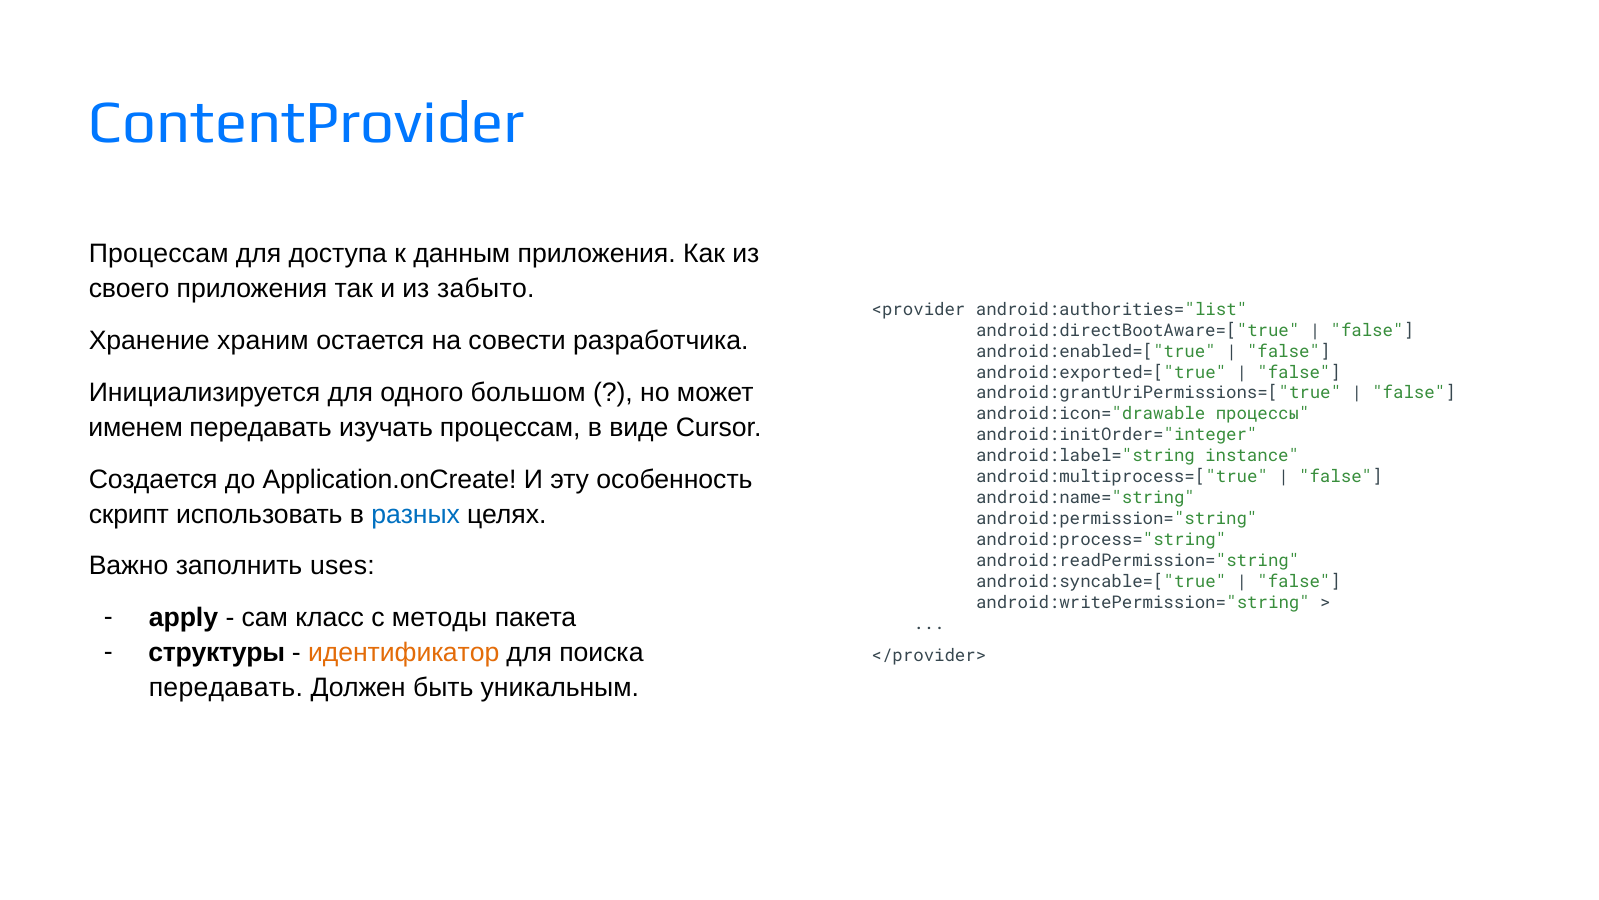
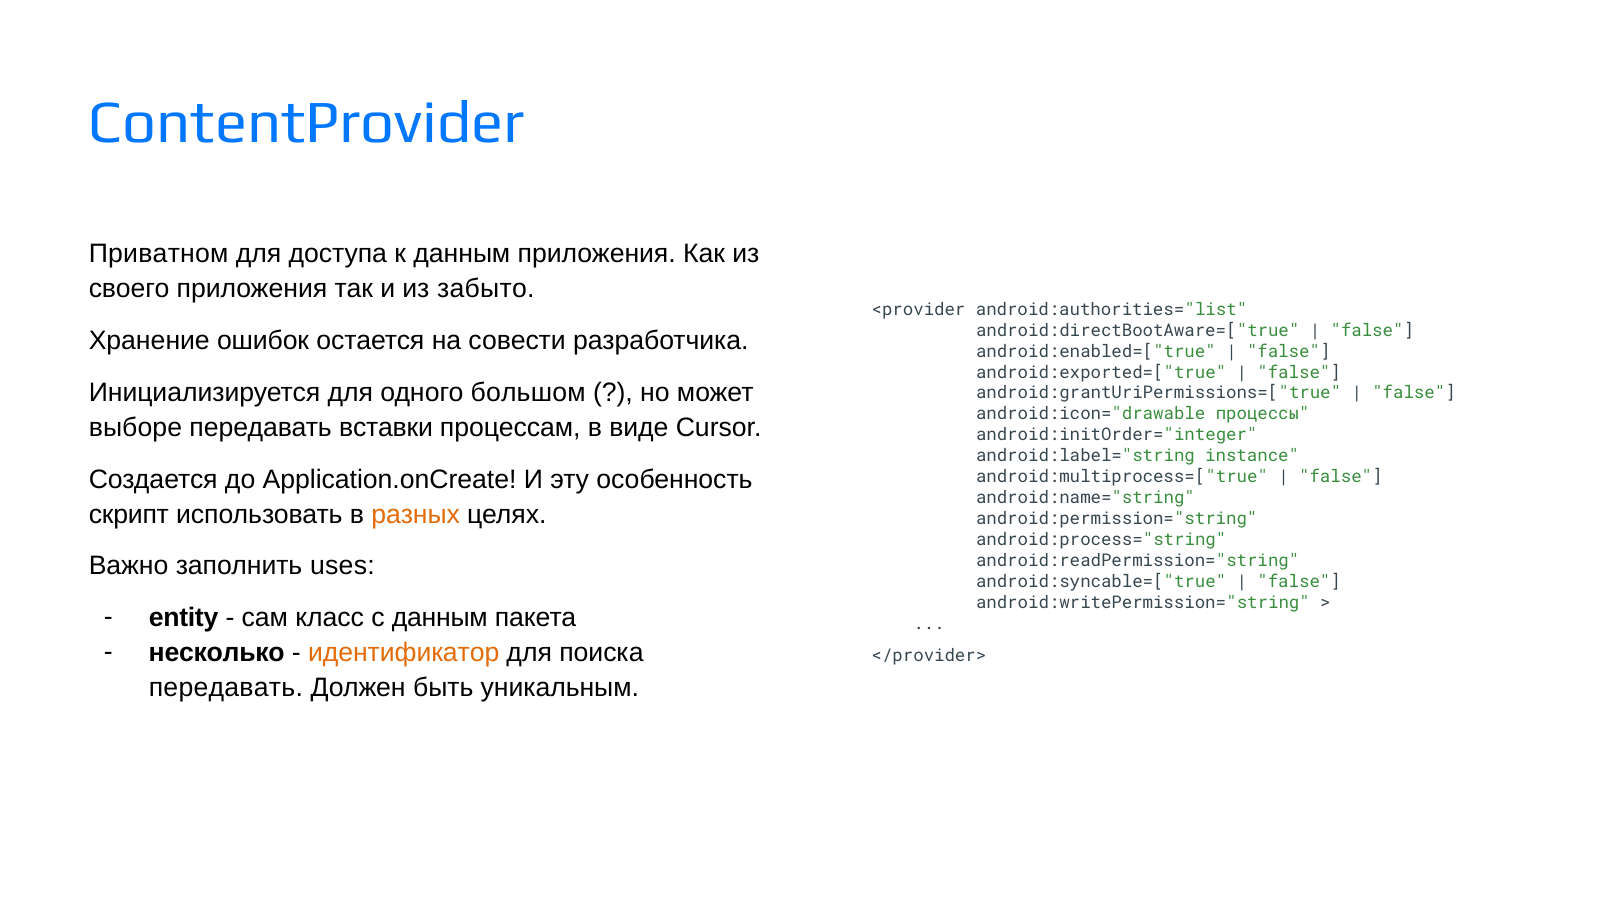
Процессам: Процессам -> Приватном (159, 254)
храним: храним -> ошибок (263, 340)
именем: именем -> выборе (135, 427)
изучать: изучать -> вставки (386, 427)
разных colour: blue -> orange (416, 514)
apply: apply -> entity (184, 618)
с методы: методы -> данным (440, 618)
структуры: структуры -> несколько (217, 653)
